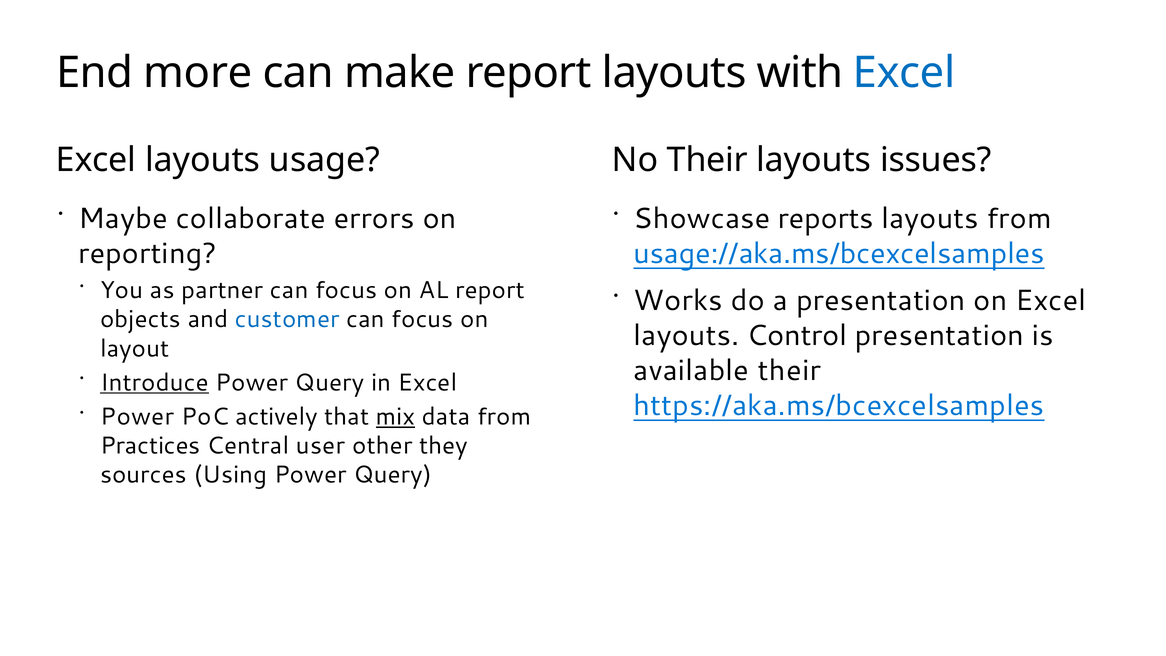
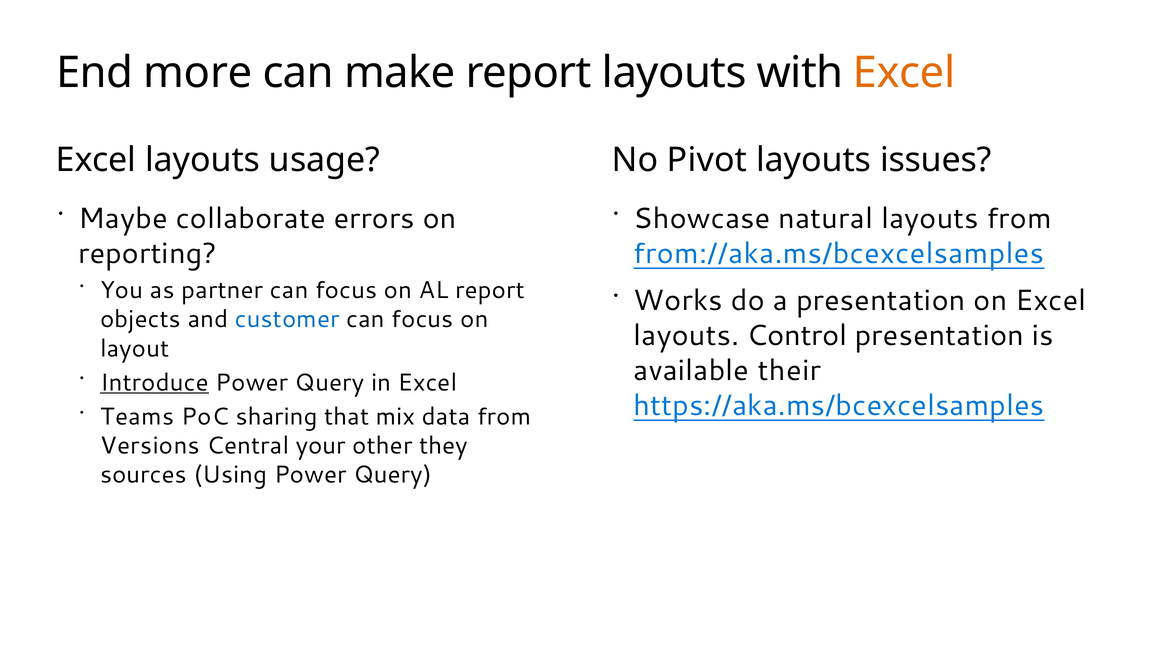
Excel colour: blue -> orange (904, 73)
No Their: Their -> Pivot (707, 160)
reports: reports -> natural (826, 219)
usage://aka.ms/bcexcelsamples: usage://aka.ms/bcexcelsamples -> from://aka.ms/bcexcelsamples (839, 254)
Power: Power -> Teams (137, 416)
actively: actively -> sharing (277, 416)
mix underline: present -> none (396, 416)
Practices: Practices -> Versions (150, 446)
user: user -> your (321, 446)
